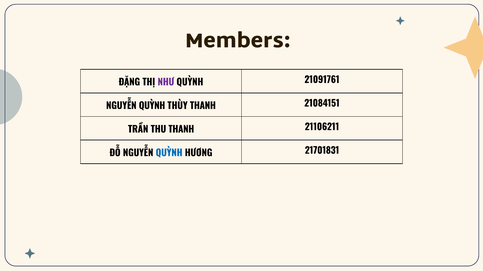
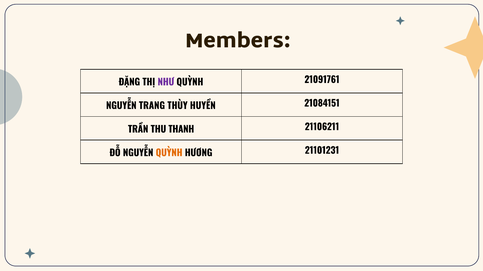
QUỲNH: QUỲNH -> TRANG (152, 106)
THÙY THANH: THANH -> HUYỀN (203, 106)
QUỲNH colour: blue -> orange (169, 153)
21701831: 21701831 -> 21101231 (322, 151)
